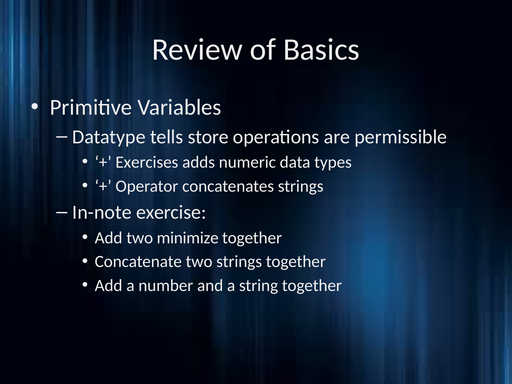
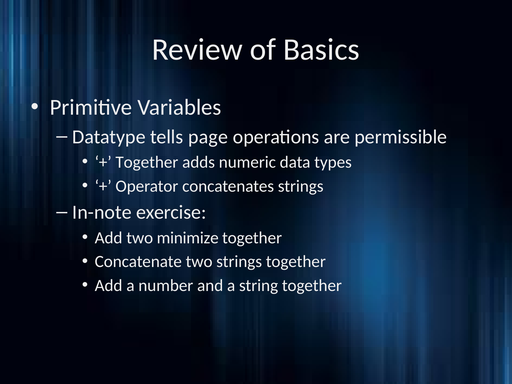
store: store -> page (208, 137)
Exercises: Exercises -> Together (147, 162)
